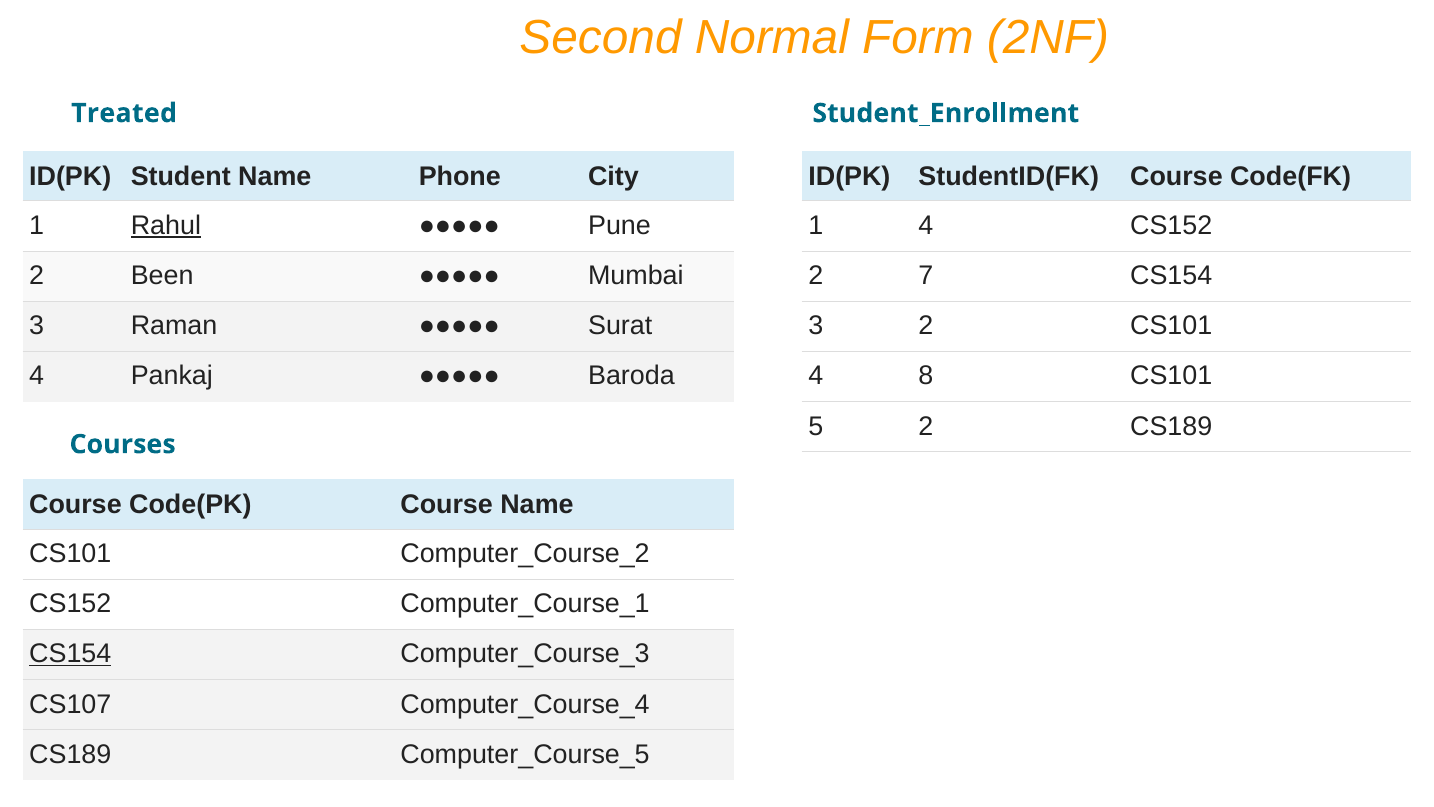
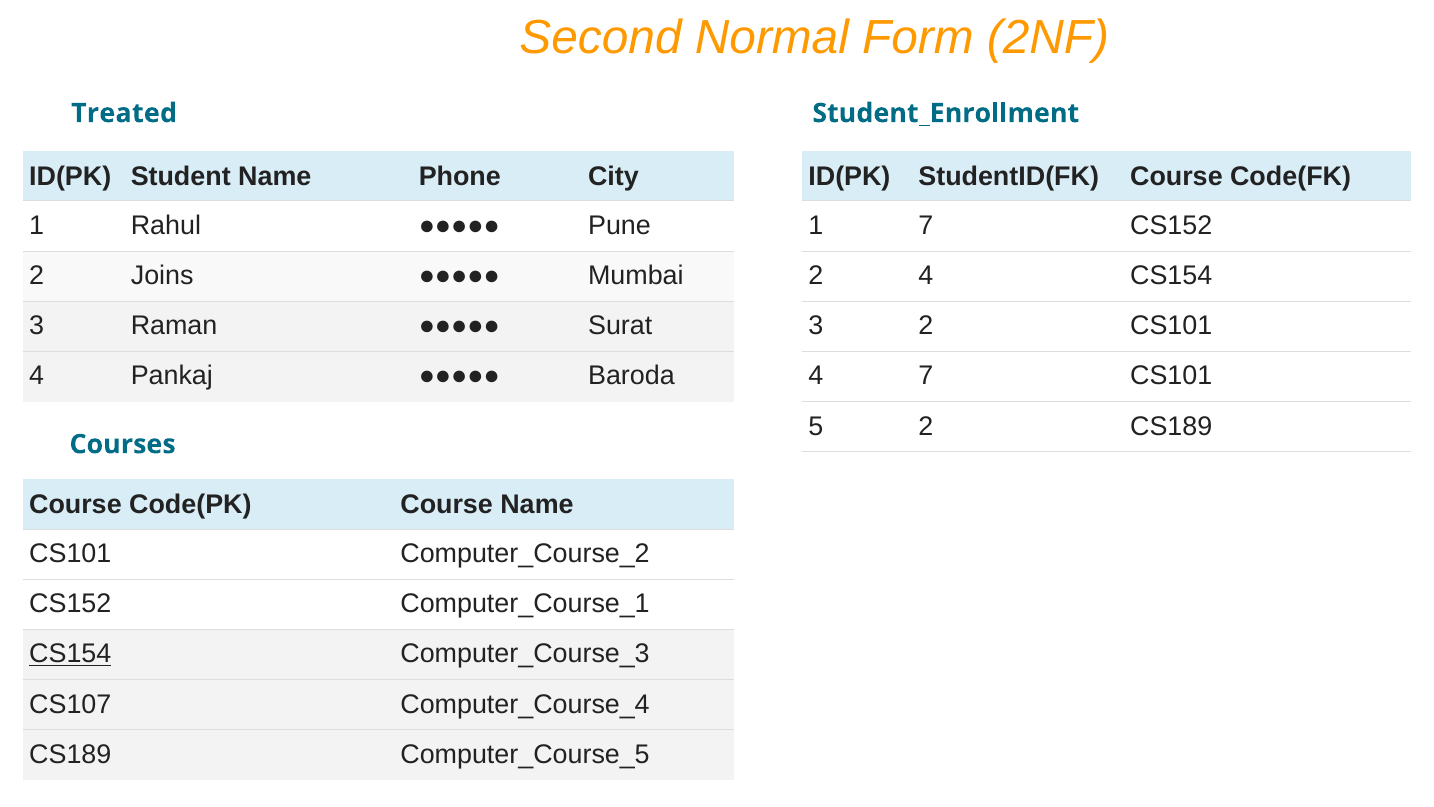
Rahul underline: present -> none (166, 225)
1 4: 4 -> 7 (926, 225)
Been: Been -> Joins (162, 275)
2 7: 7 -> 4 (926, 275)
4 8: 8 -> 7 (926, 376)
